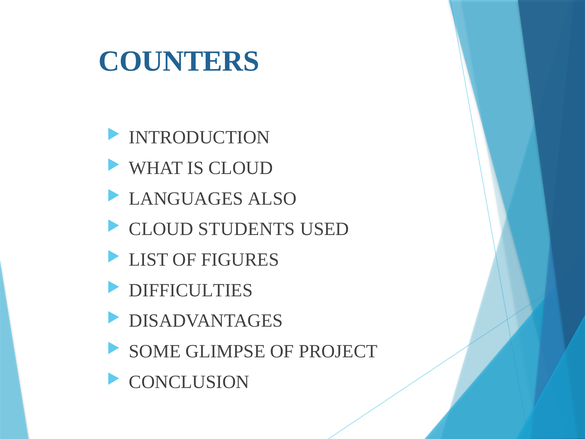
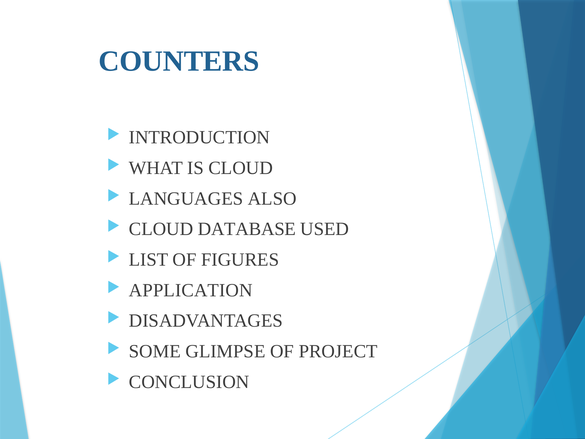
STUDENTS: STUDENTS -> DATABASE (247, 229)
DIFFICULTIES: DIFFICULTIES -> APPLICATION (191, 290)
